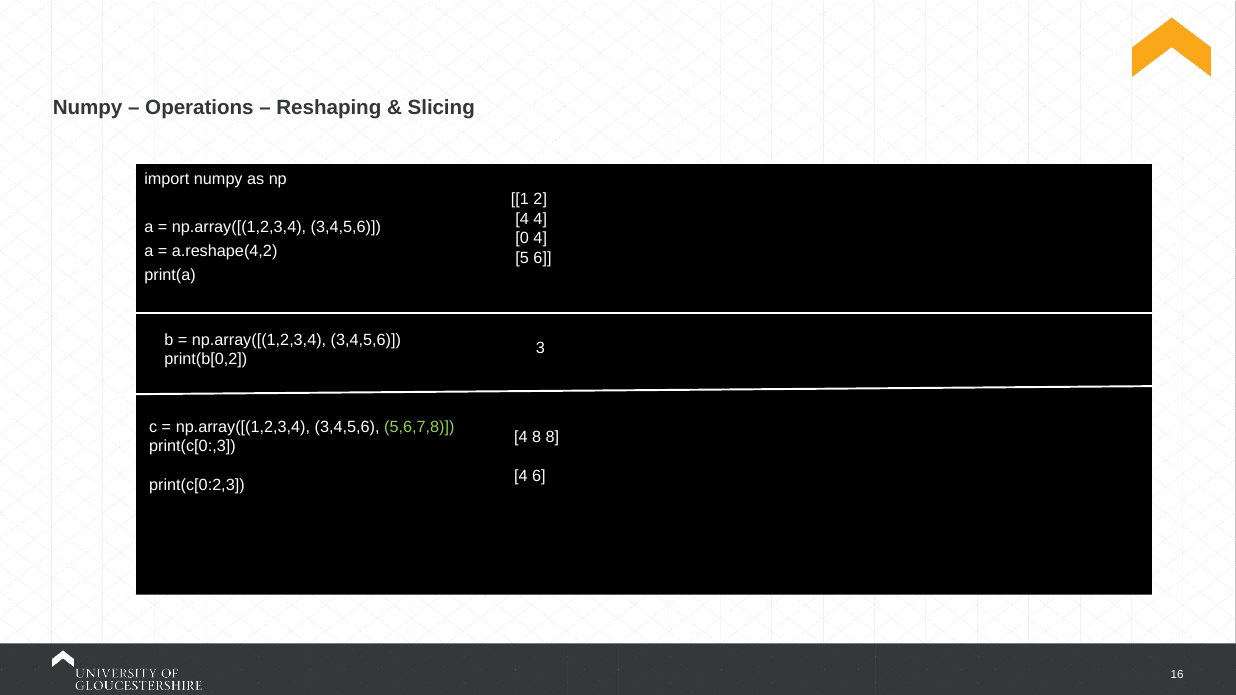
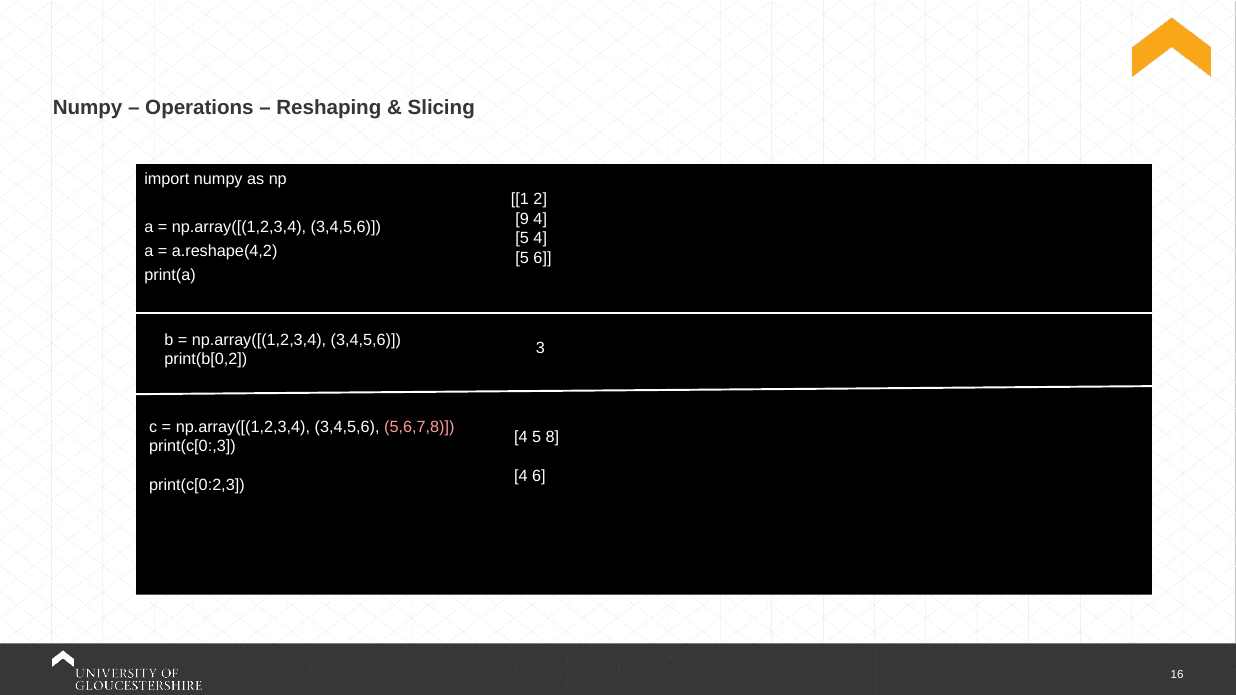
4: 4 -> 9 (522, 219)
0: 0 -> 5 (522, 238)
5,6,7,8 colour: light green -> pink (419, 427)
8: 8 -> 5 (537, 437)
